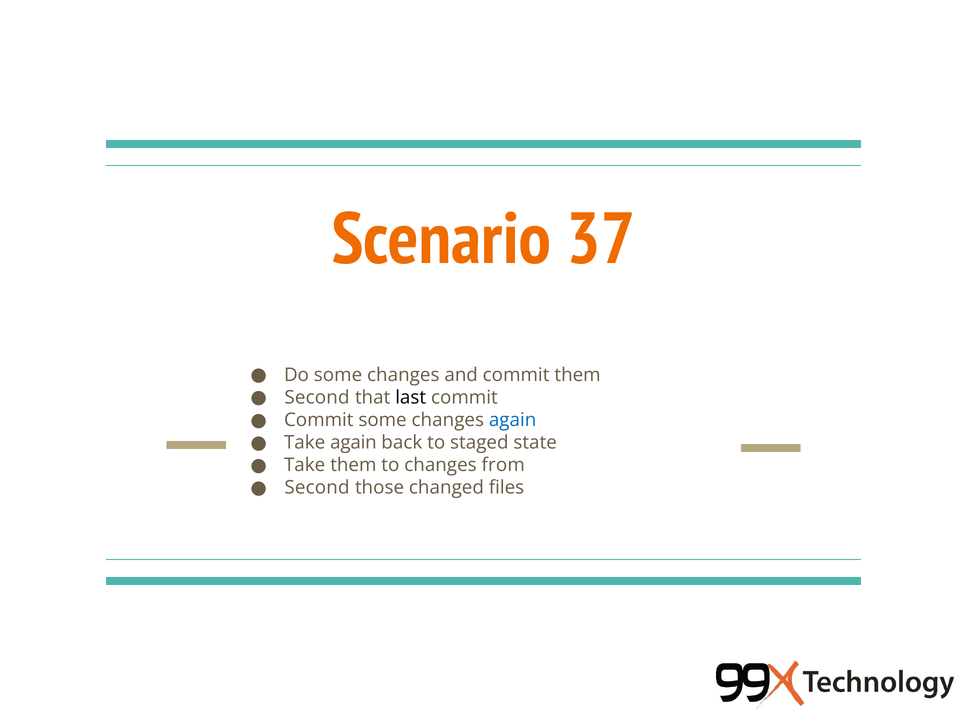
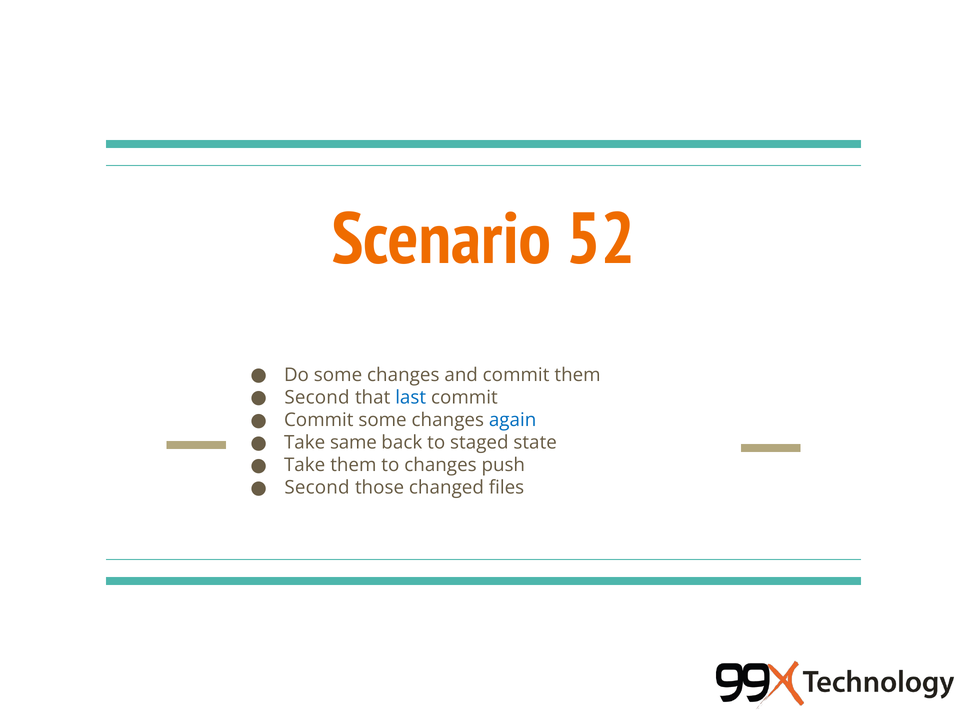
37: 37 -> 52 (601, 239)
last colour: black -> blue (411, 398)
Take again: again -> same (353, 443)
from: from -> push (503, 465)
